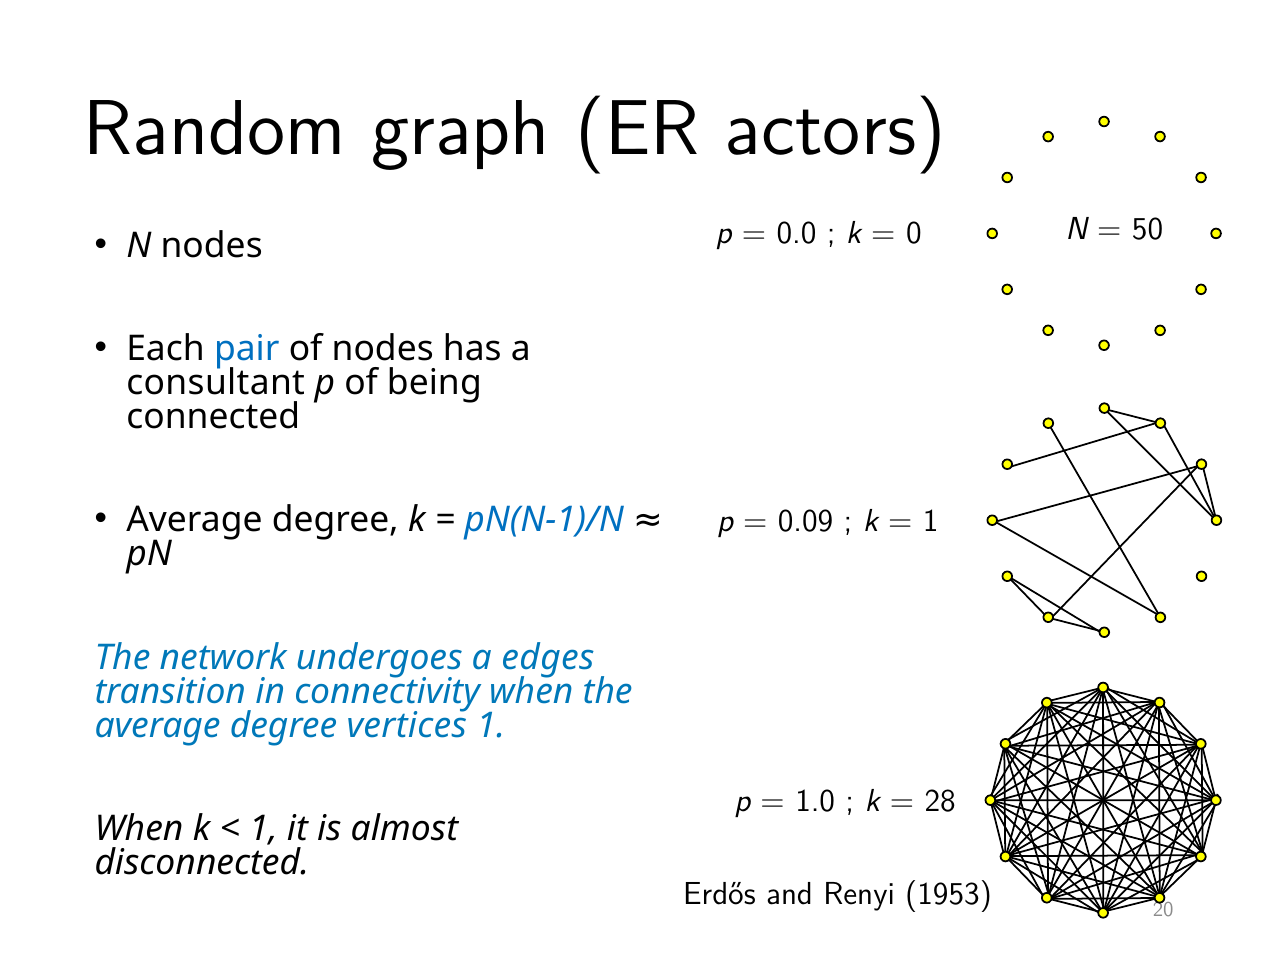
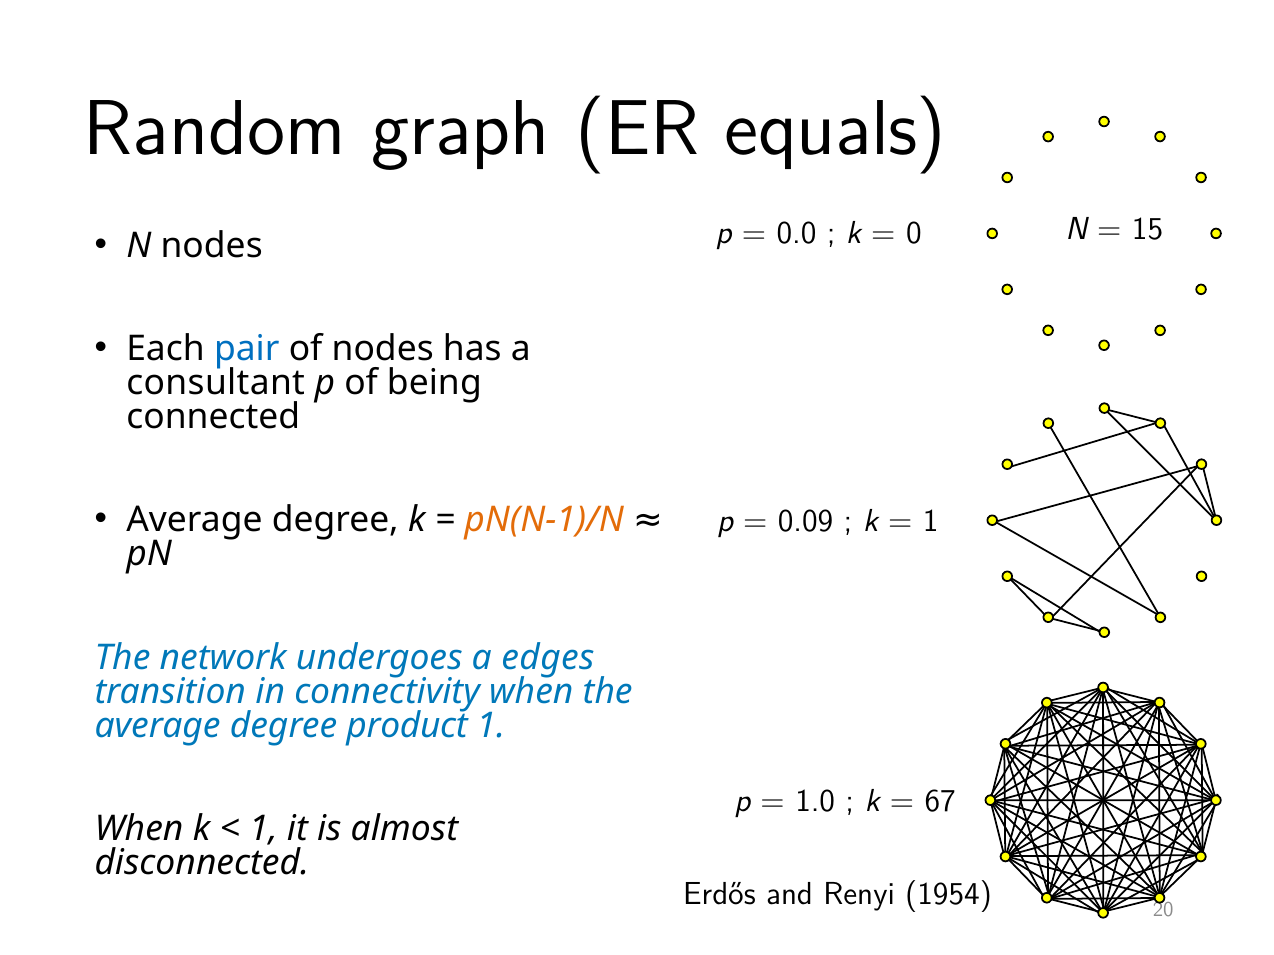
actors: actors -> equals (836, 128)
50: 50 -> 15 (1148, 229)
pN(N-1)/N colour: blue -> orange (544, 521)
vertices: vertices -> product (407, 726)
28: 28 -> 67 (940, 802)
1953: 1953 -> 1954 (949, 895)
